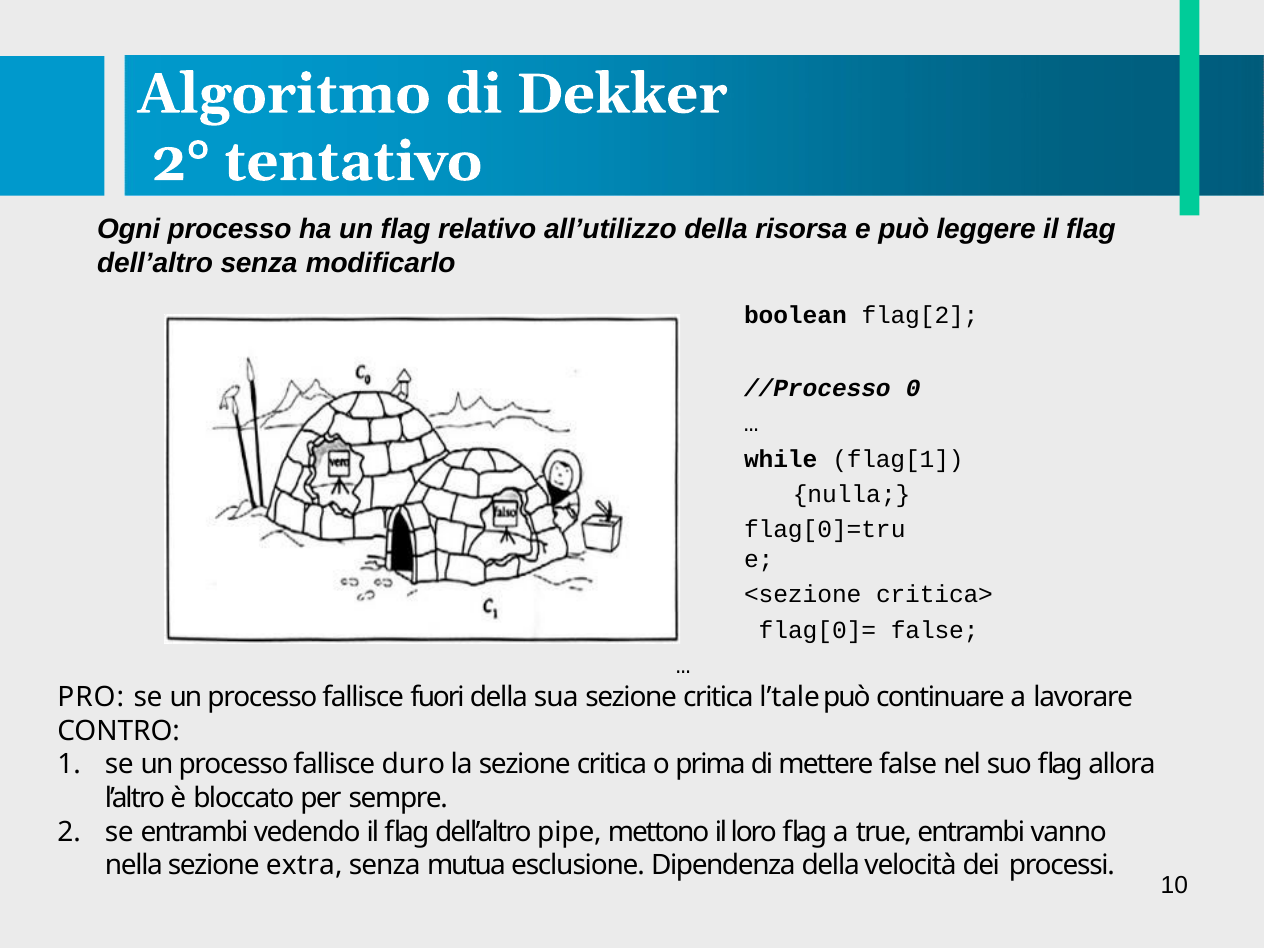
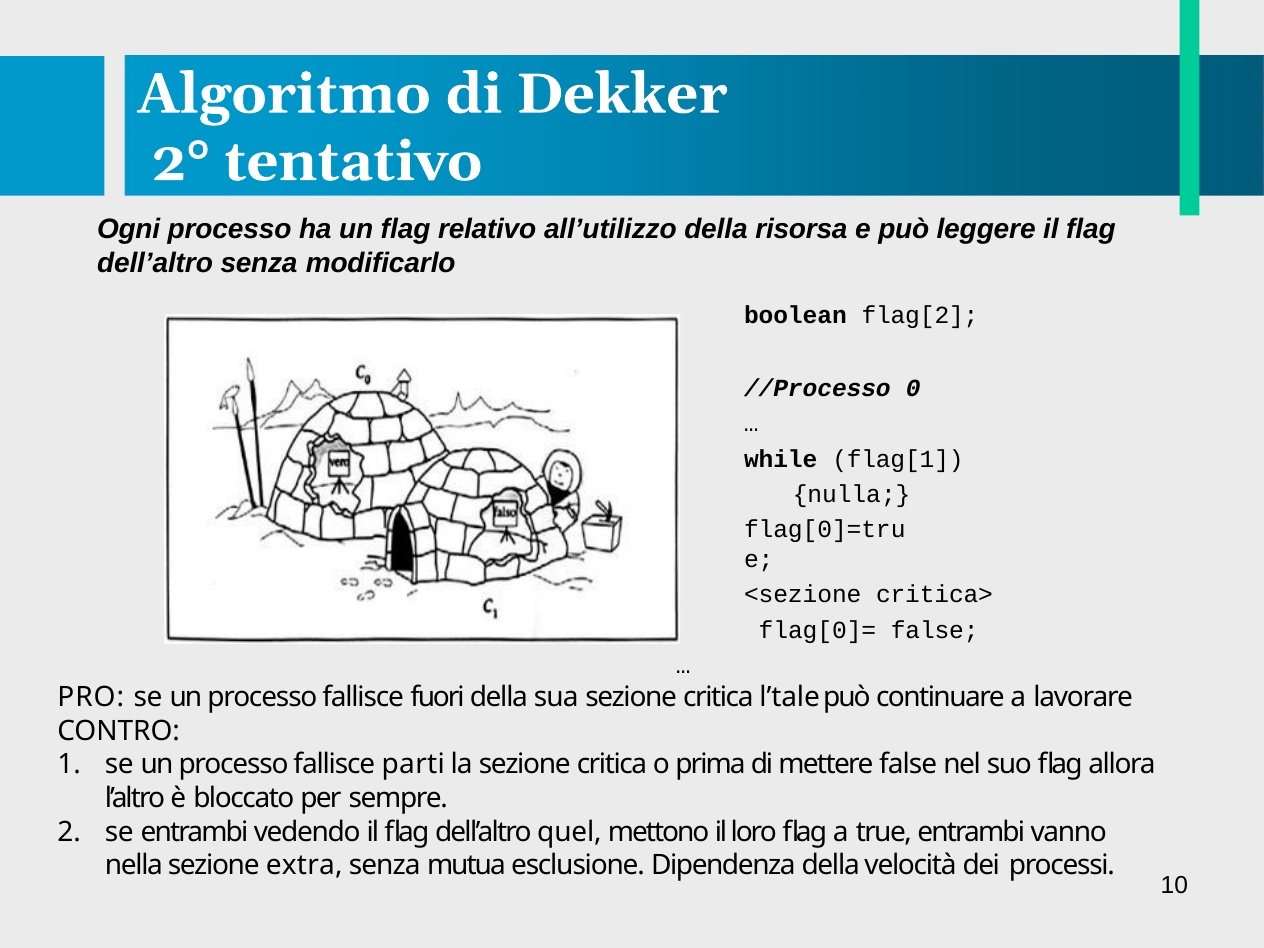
duro: duro -> parti (413, 765)
pipe: pipe -> quel (569, 832)
